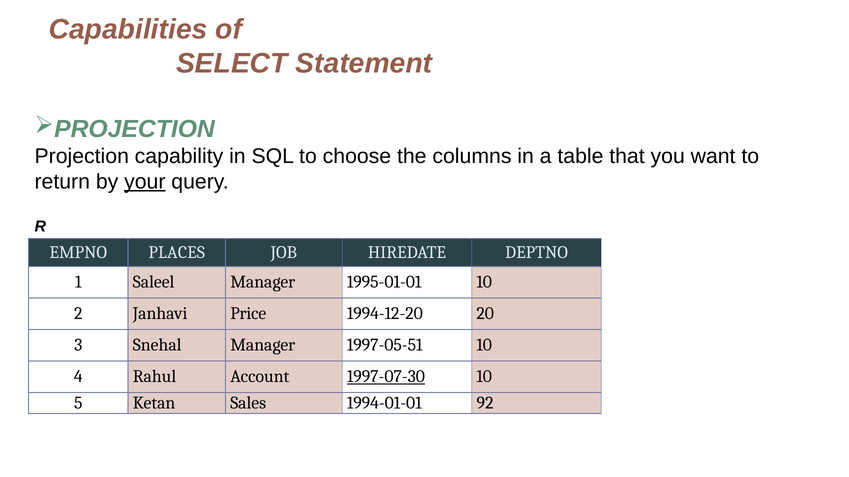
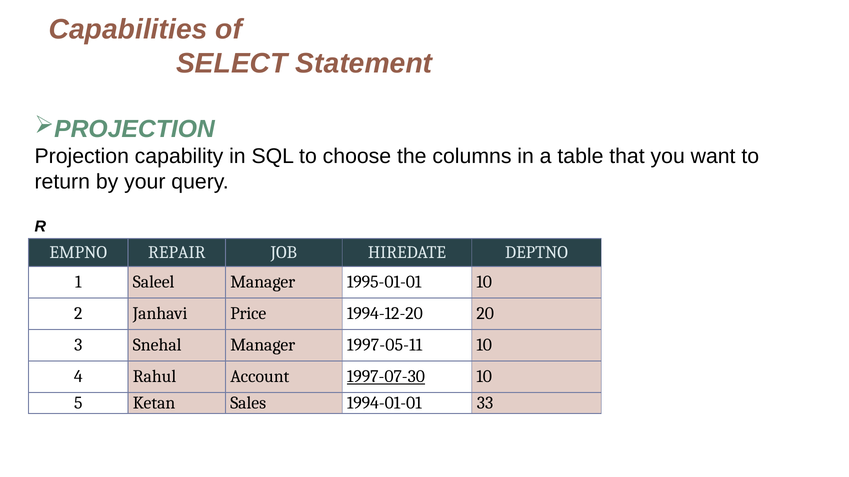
your underline: present -> none (145, 182)
PLACES: PLACES -> REPAIR (177, 253)
1997-05-51: 1997-05-51 -> 1997-05-11 (385, 346)
92: 92 -> 33 (485, 403)
